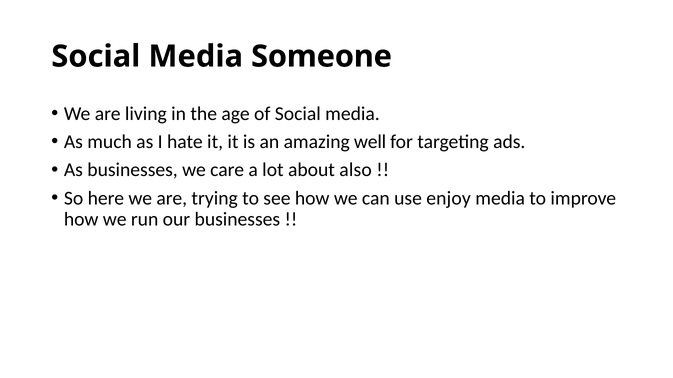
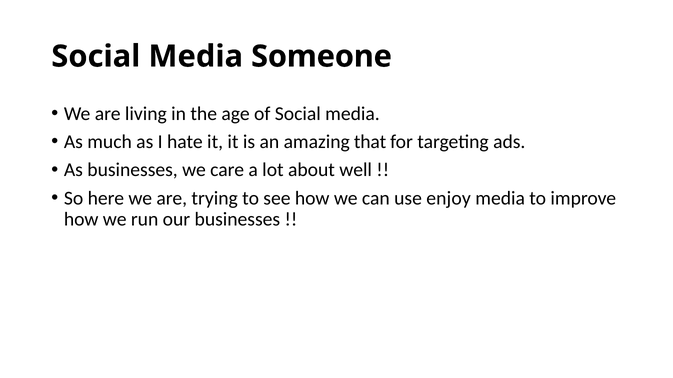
well: well -> that (370, 142)
also: also -> well (356, 170)
